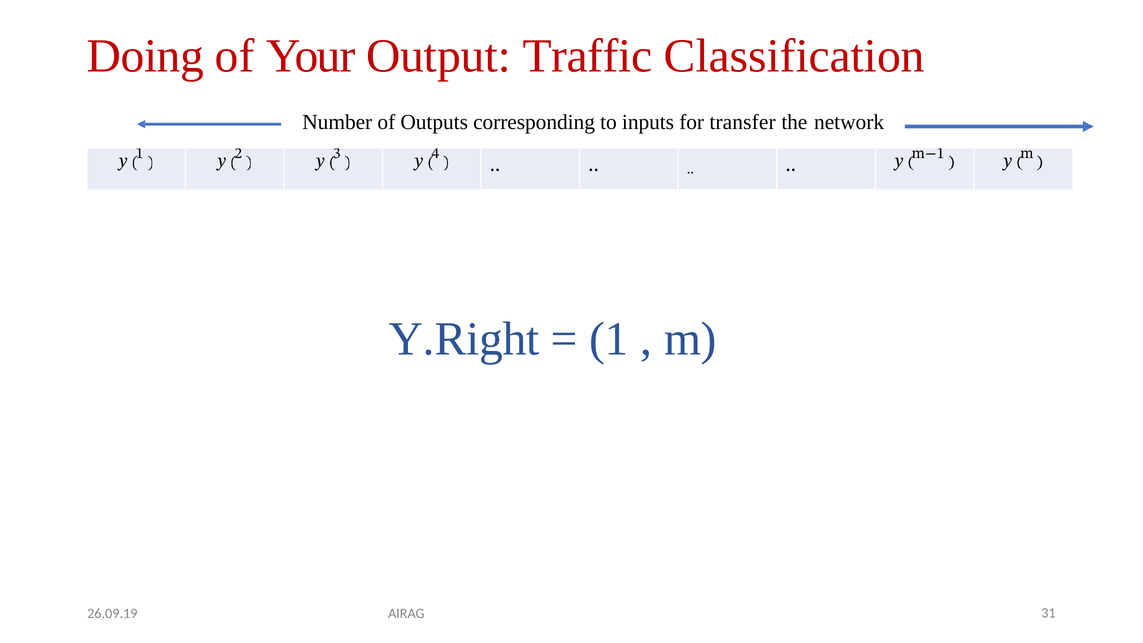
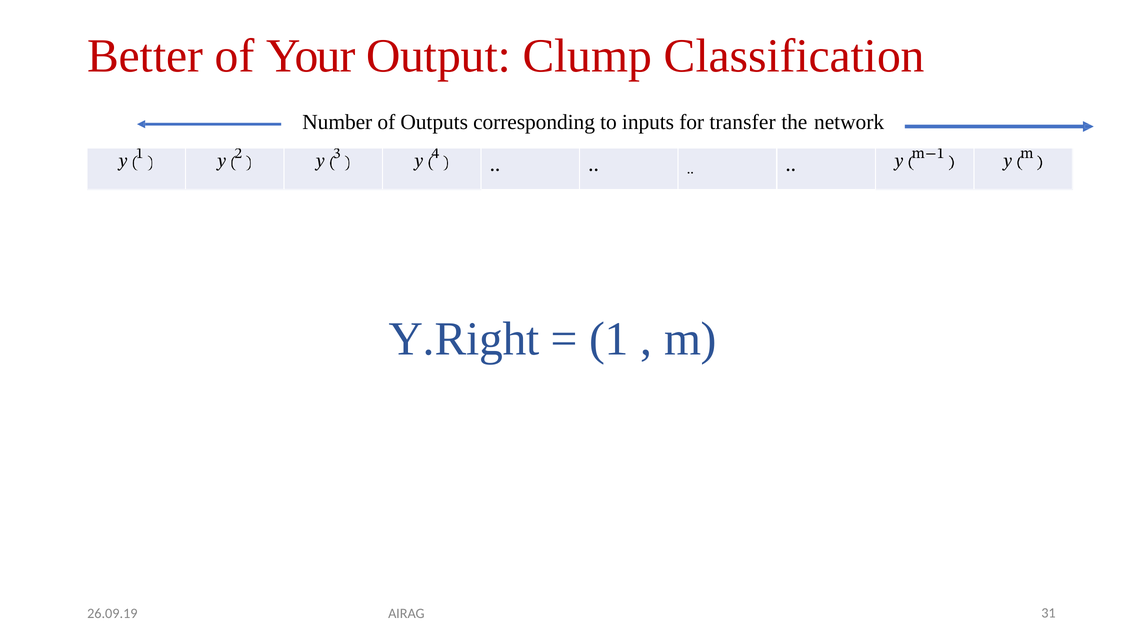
Doing: Doing -> Better (145, 56)
Traffic: Traffic -> Clump (587, 56)
